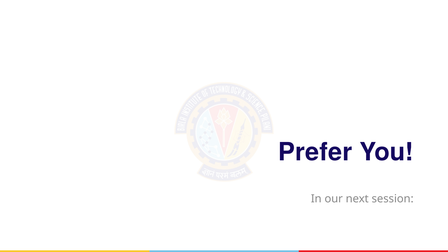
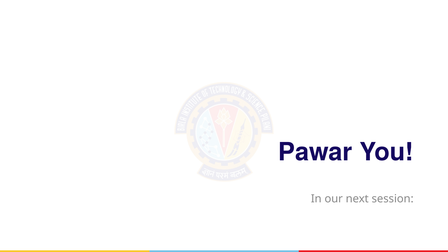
Prefer: Prefer -> Pawar (315, 152)
